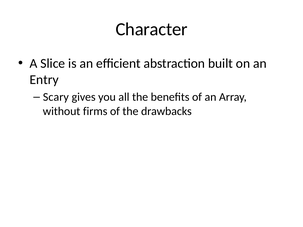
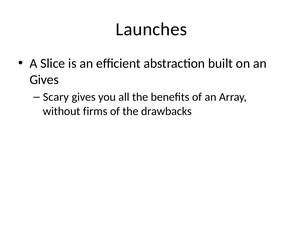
Character: Character -> Launches (151, 29)
Entry: Entry -> Gives (44, 80)
